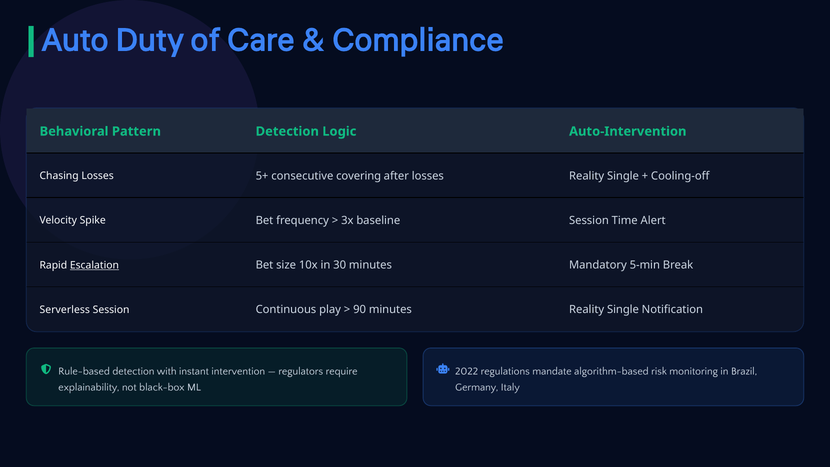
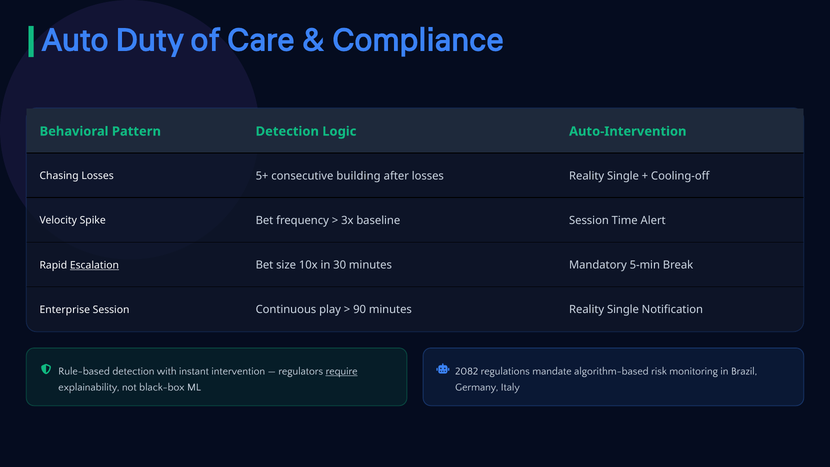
covering: covering -> building (359, 176)
Serverless: Serverless -> Enterprise (65, 310)
require underline: none -> present (342, 371)
2022: 2022 -> 2082 (467, 371)
